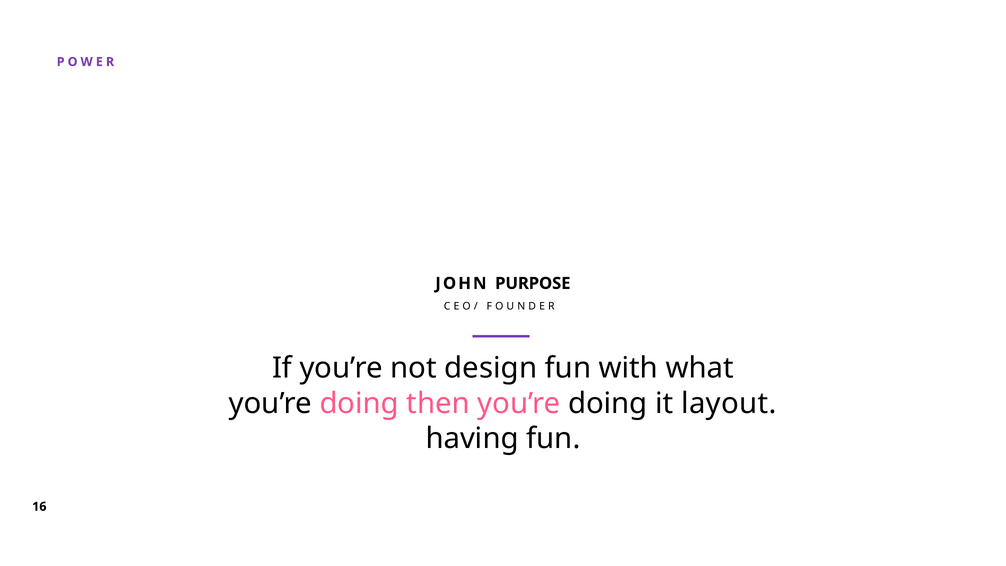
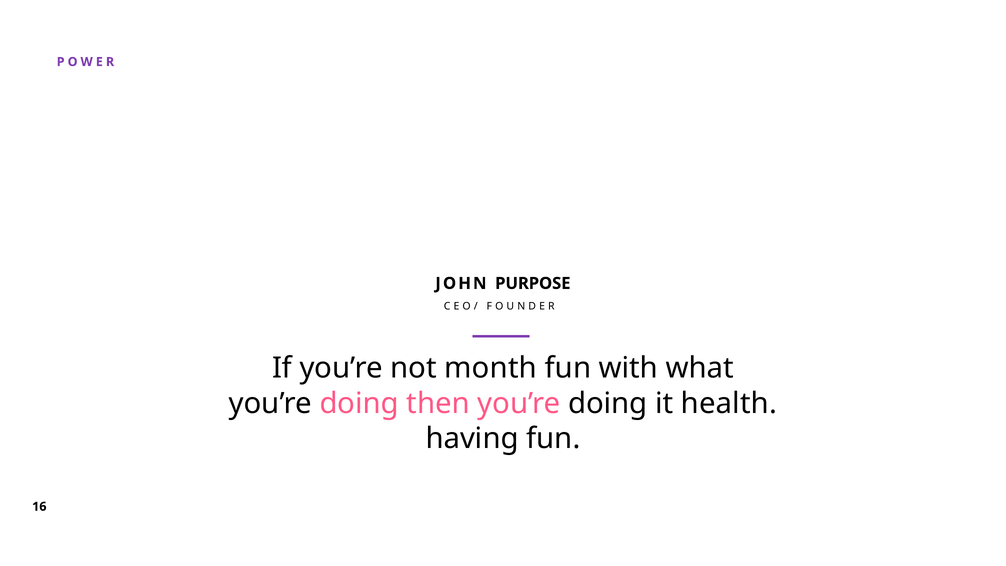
design: design -> month (491, 368)
layout: layout -> health (729, 403)
